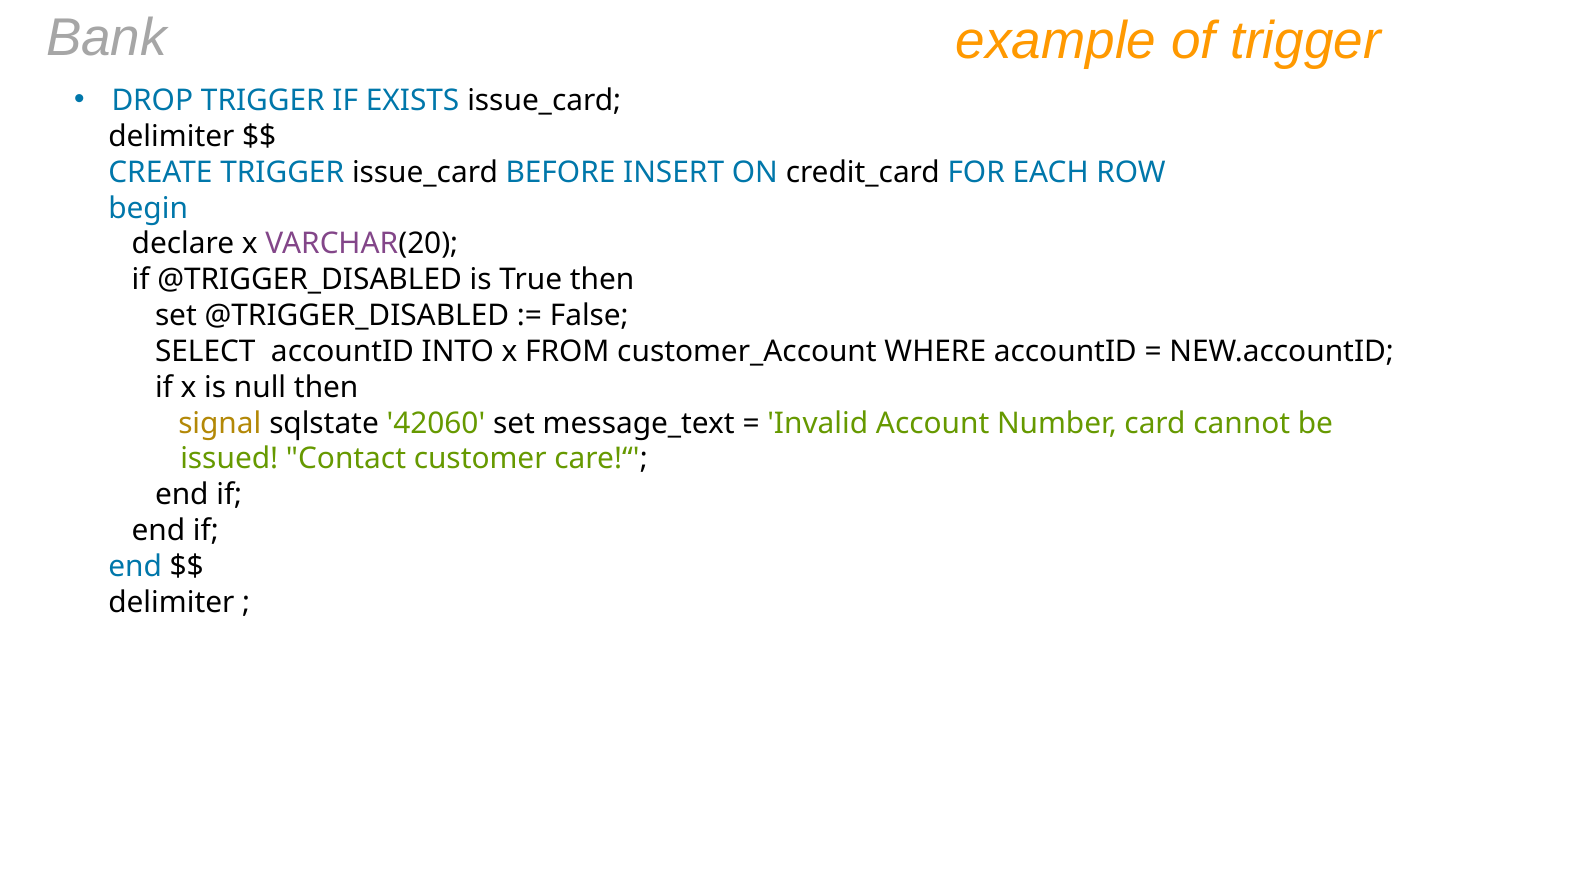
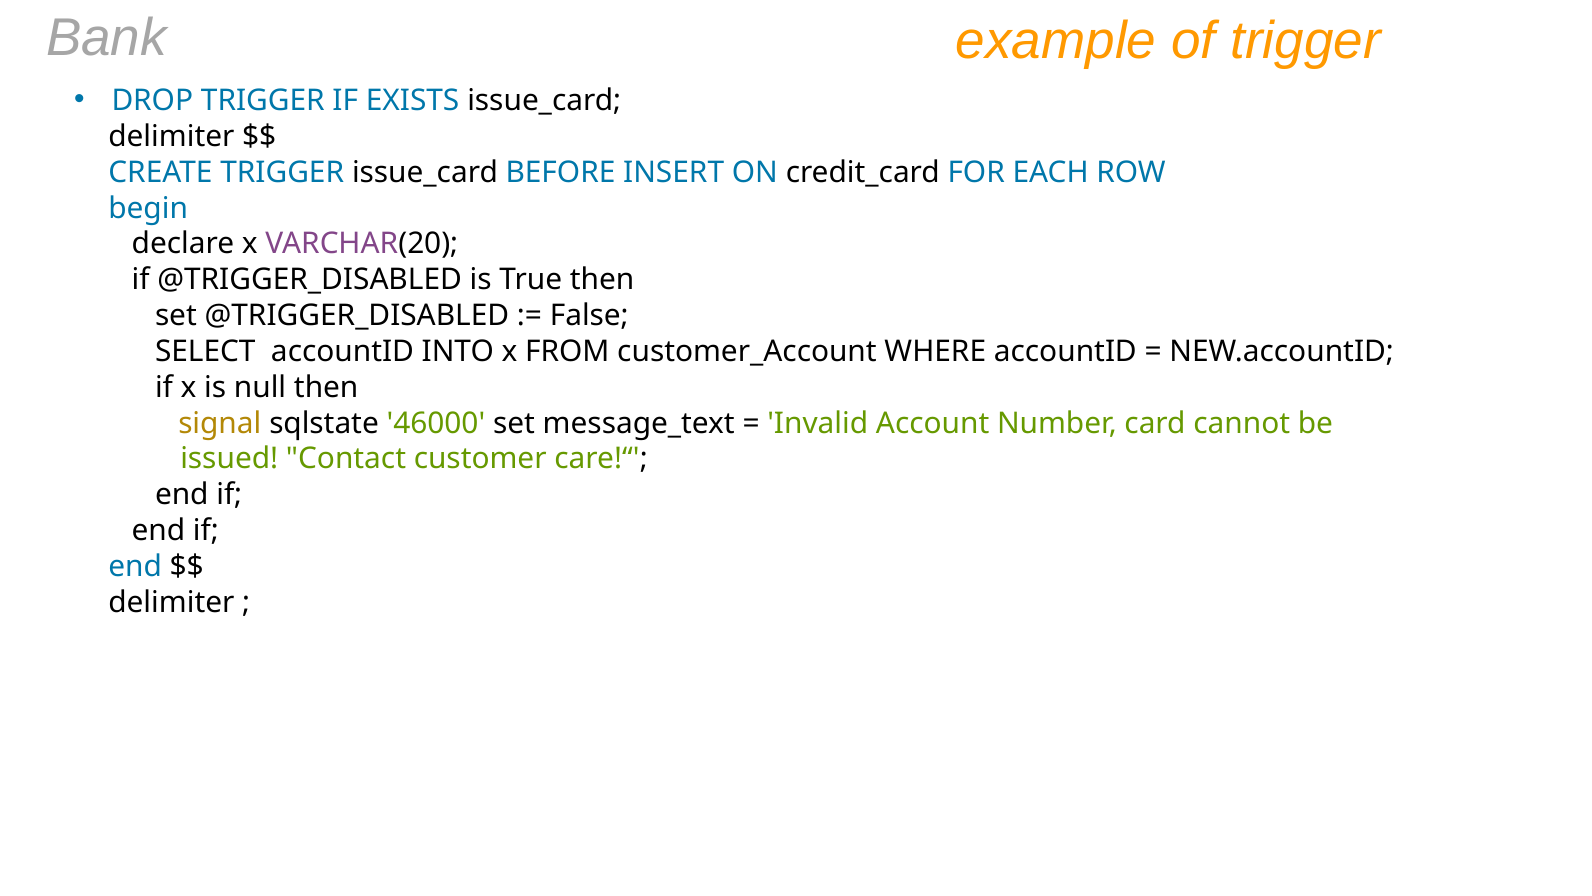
42060: 42060 -> 46000 (436, 423)
